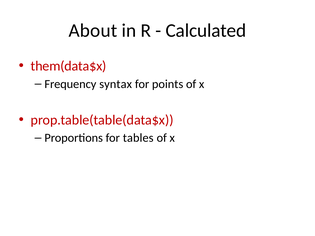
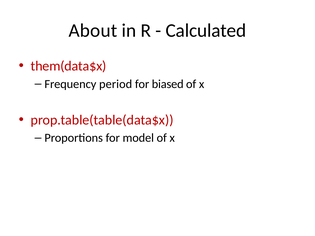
syntax: syntax -> period (116, 84)
points: points -> biased (168, 84)
tables: tables -> model (138, 138)
